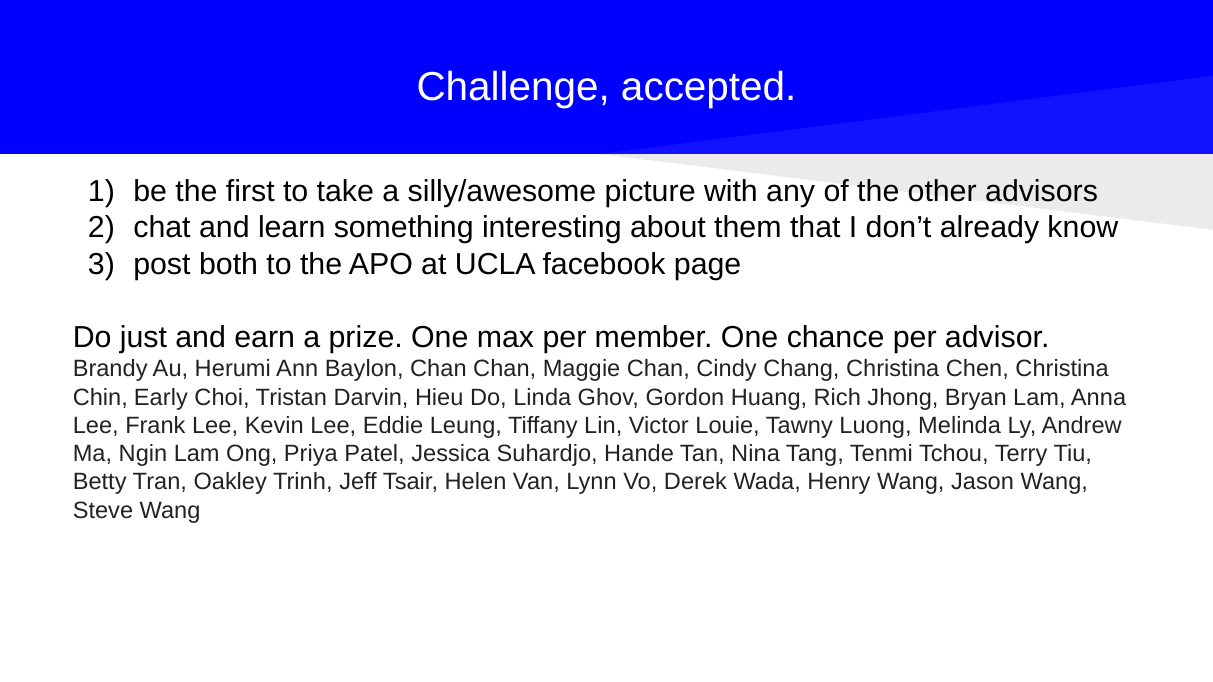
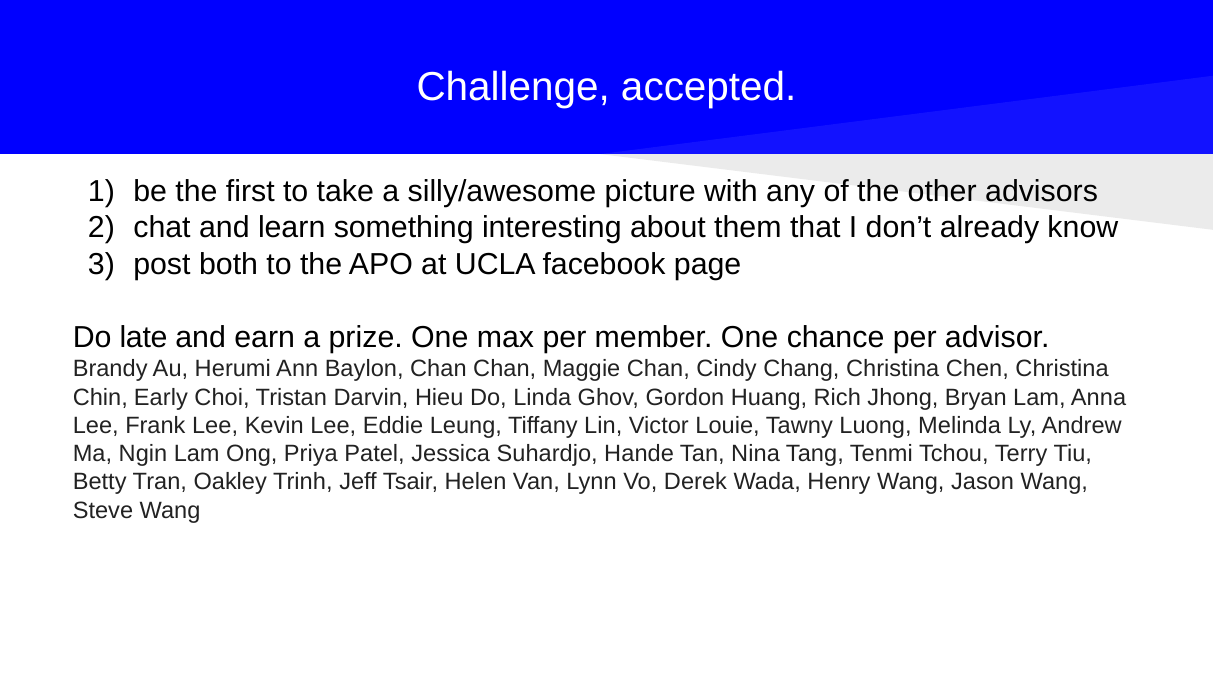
just: just -> late (144, 337)
